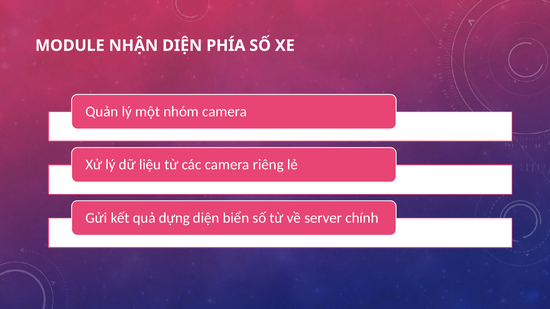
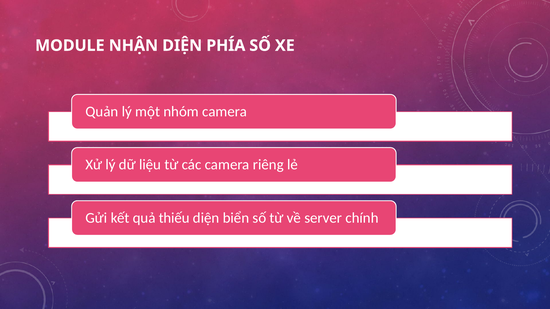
dựng: dựng -> thiếu (174, 218)
